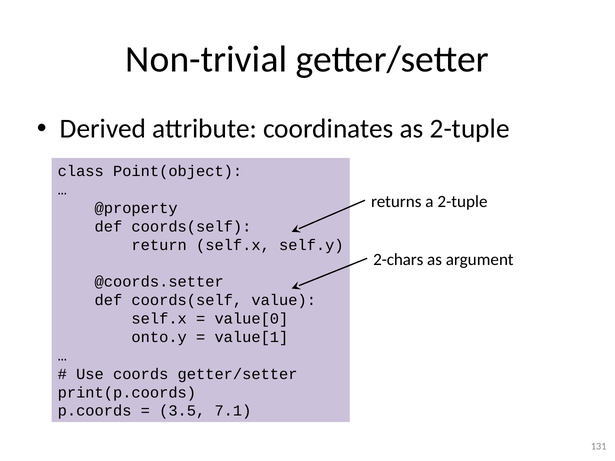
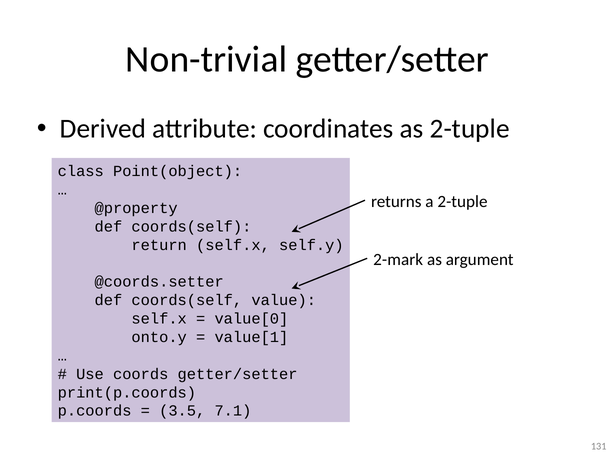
2-chars: 2-chars -> 2-mark (398, 260)
